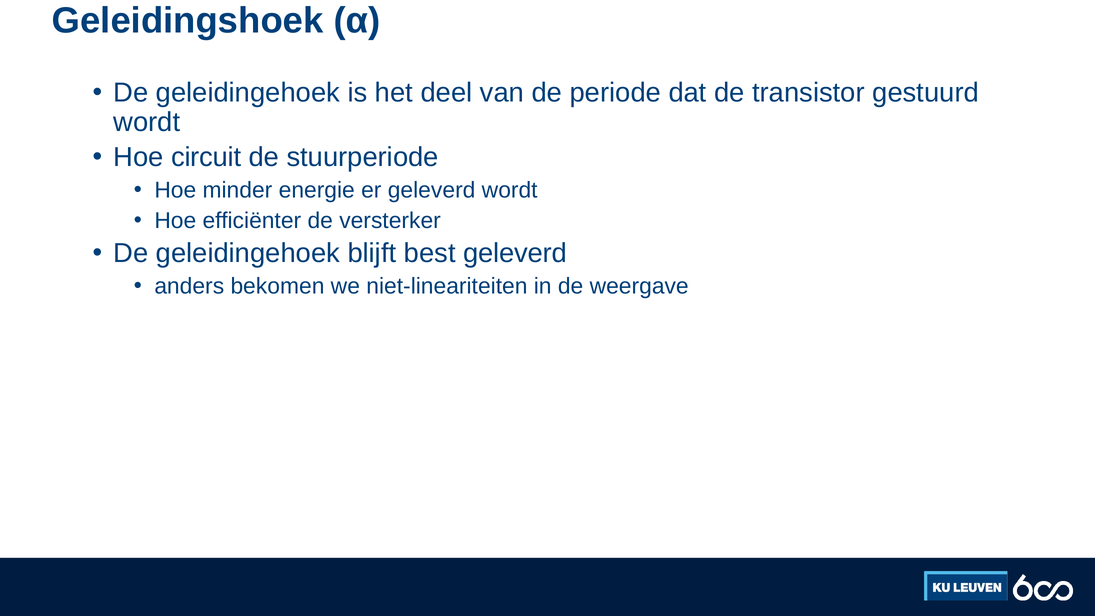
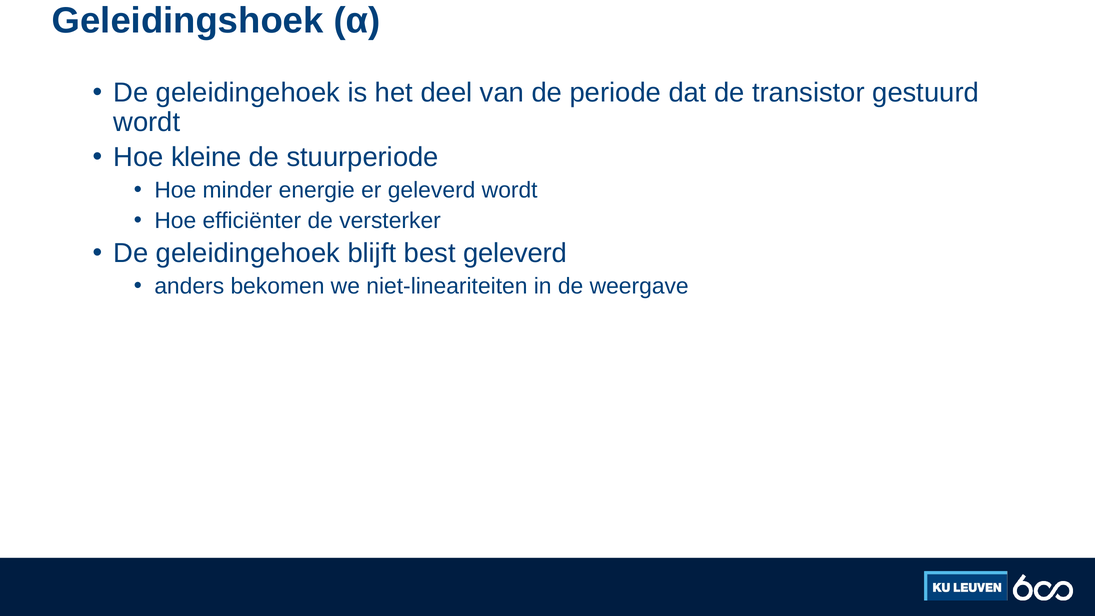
circuit: circuit -> kleine (206, 157)
